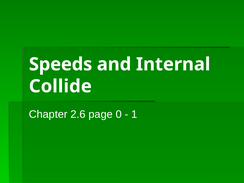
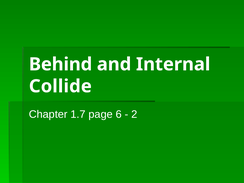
Speeds: Speeds -> Behind (61, 64)
2.6: 2.6 -> 1.7 (78, 114)
0: 0 -> 6 (119, 114)
1: 1 -> 2 (134, 114)
